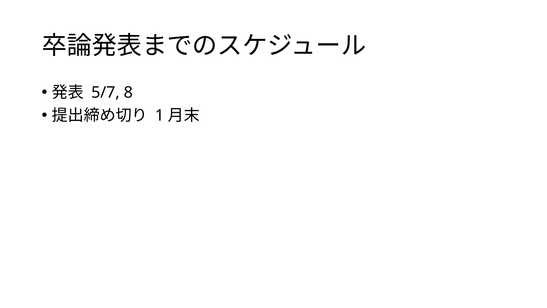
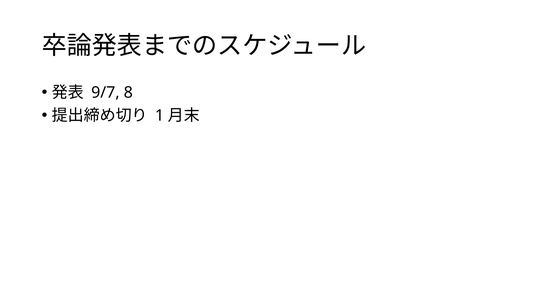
5/7: 5/7 -> 9/7 (105, 92)
